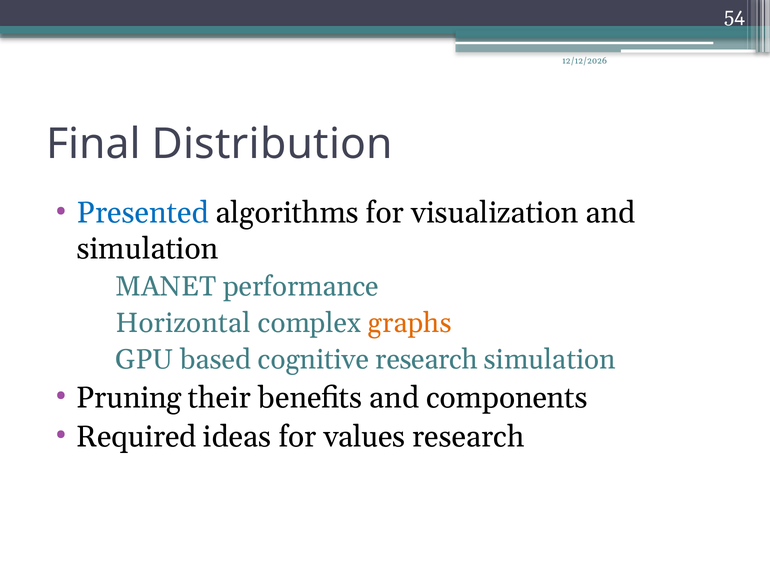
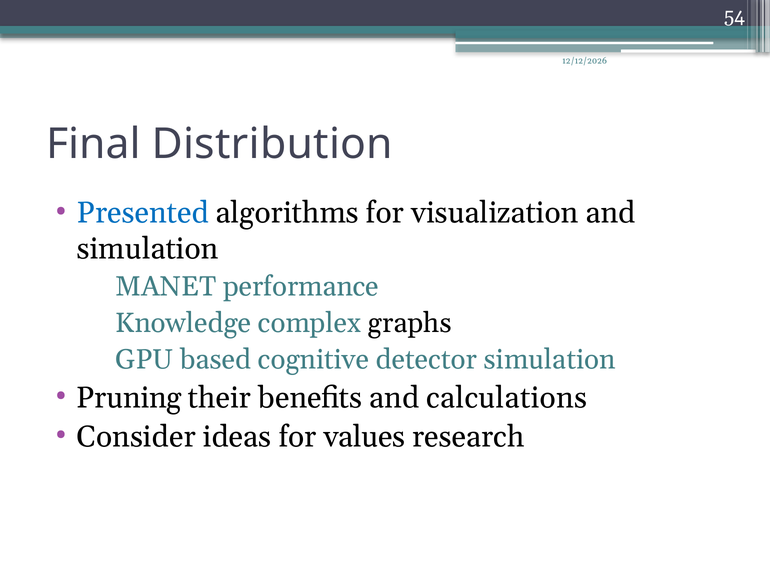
Horizontal: Horizontal -> Knowledge (183, 324)
graphs colour: orange -> black (410, 324)
cognitive research: research -> detector (426, 360)
components: components -> calculations (507, 398)
Required: Required -> Consider (136, 437)
